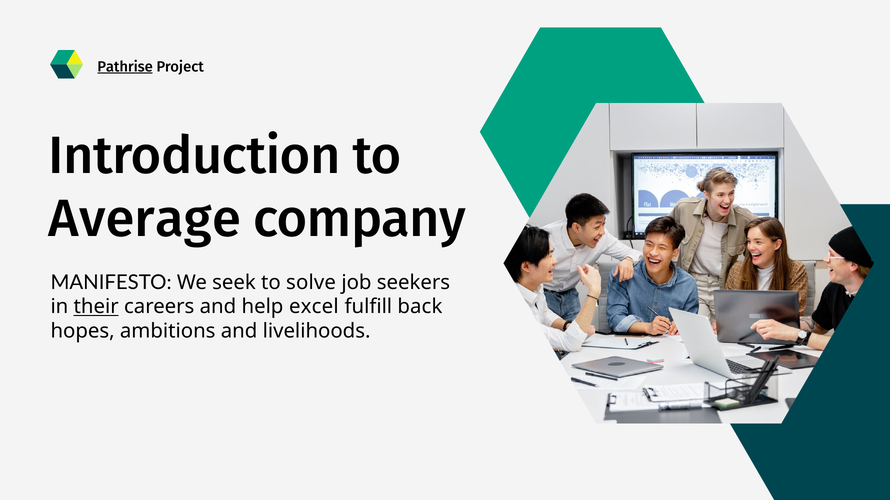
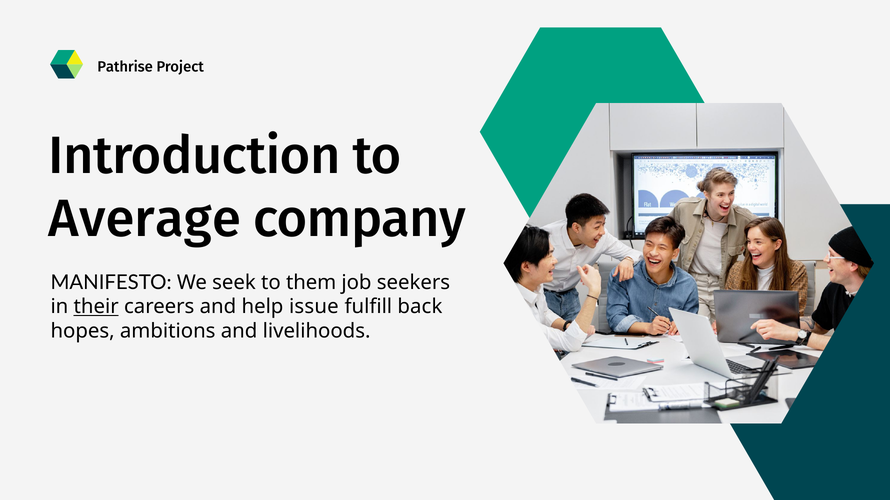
Pathrise underline: present -> none (125, 67)
solve: solve -> them (311, 283)
excel: excel -> issue (314, 307)
